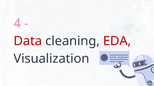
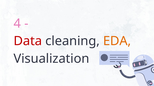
EDA colour: red -> orange (117, 41)
